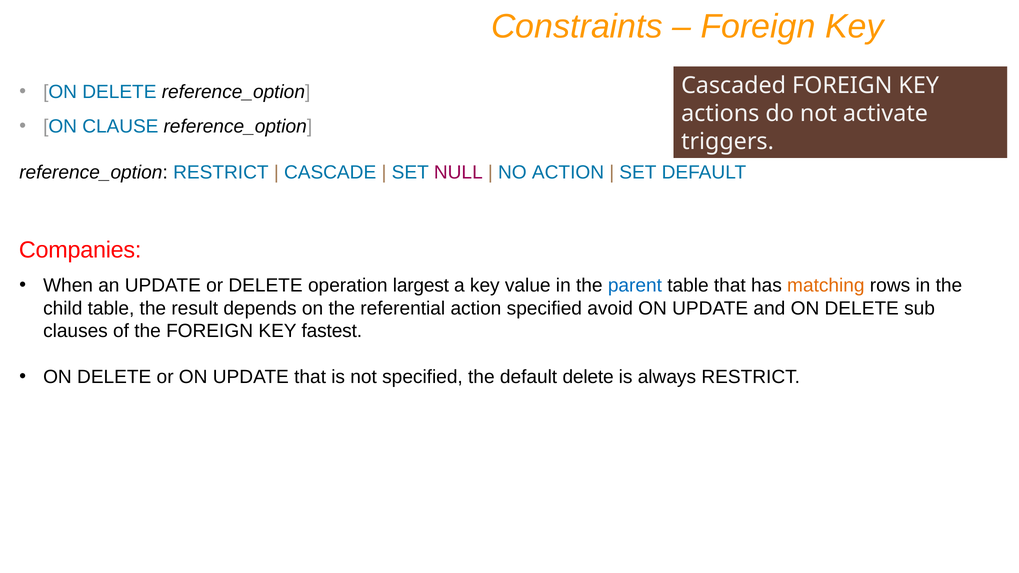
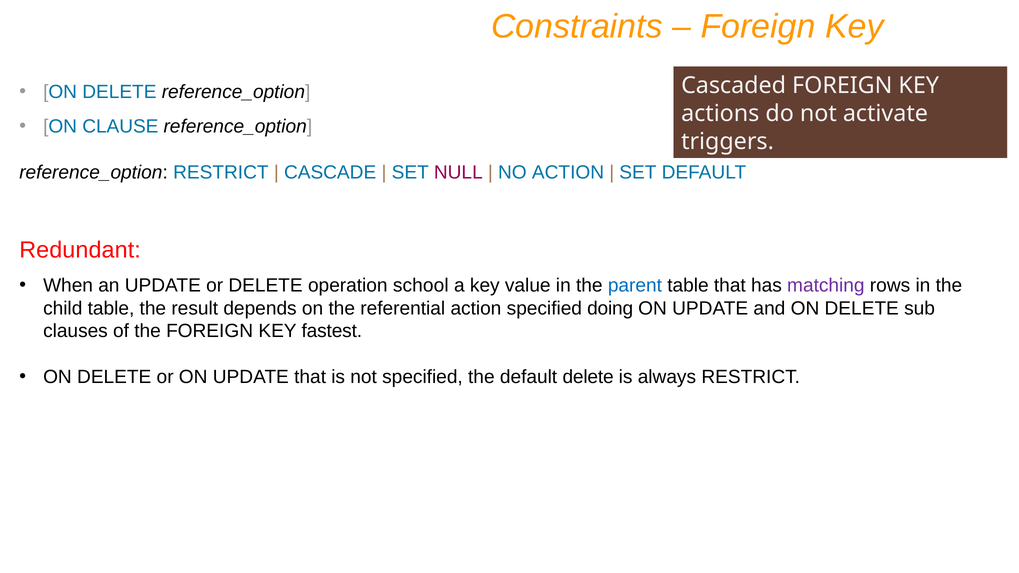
Companies: Companies -> Redundant (80, 250)
largest: largest -> school (421, 285)
matching colour: orange -> purple (826, 285)
avoid: avoid -> doing (610, 308)
